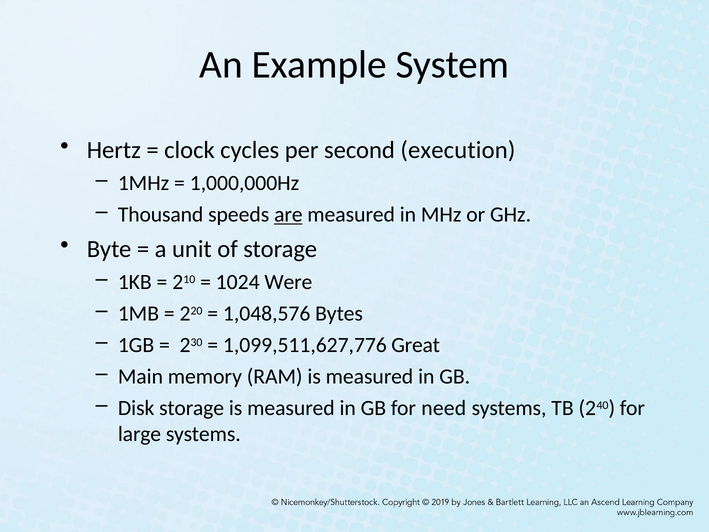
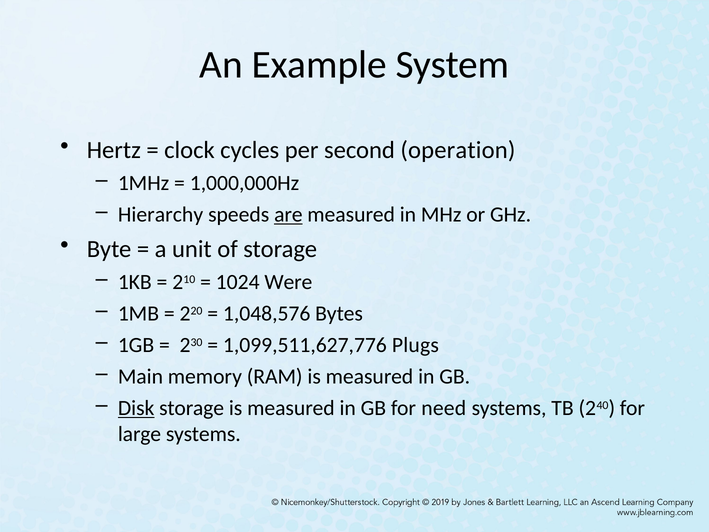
execution: execution -> operation (458, 150)
Thousand: Thousand -> Hierarchy (161, 215)
Great: Great -> Plugs (415, 345)
Disk underline: none -> present (136, 408)
